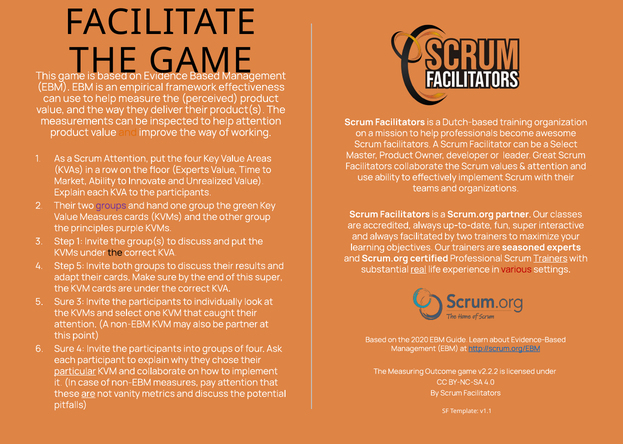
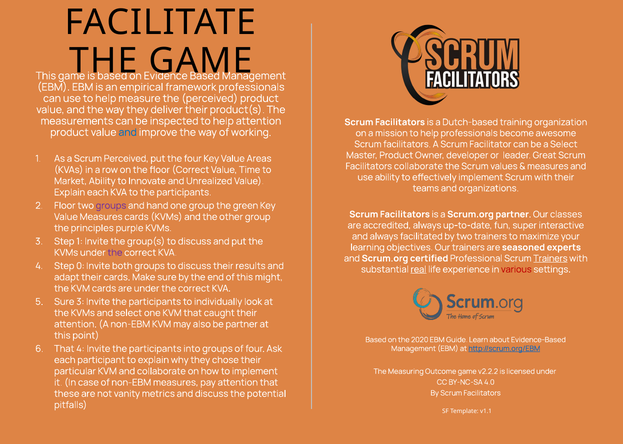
effectiveness: effectiveness -> professionals (251, 87)
and colour: orange -> blue (128, 132)
Scrum Attention: Attention -> Perceived (126, 159)
attention: attention -> measures (548, 166)
floor Experts: Experts -> Correct (190, 170)
2 Their: Their -> Floor (65, 206)
the colour: black -> purple (115, 253)
Step 5: 5 -> 0 (80, 266)
this super: super -> might (269, 277)
Sure: Sure -> That (64, 349)
particular underline: present -> none (75, 371)
are underline: present -> none (88, 394)
